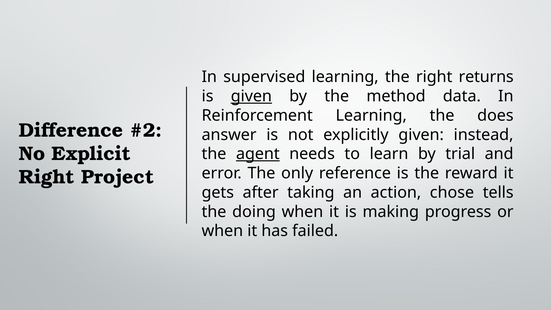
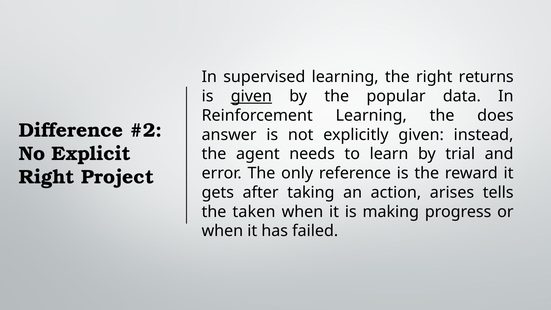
method: method -> popular (396, 96)
agent underline: present -> none (258, 154)
chose: chose -> arises (452, 192)
doing: doing -> taken (254, 212)
